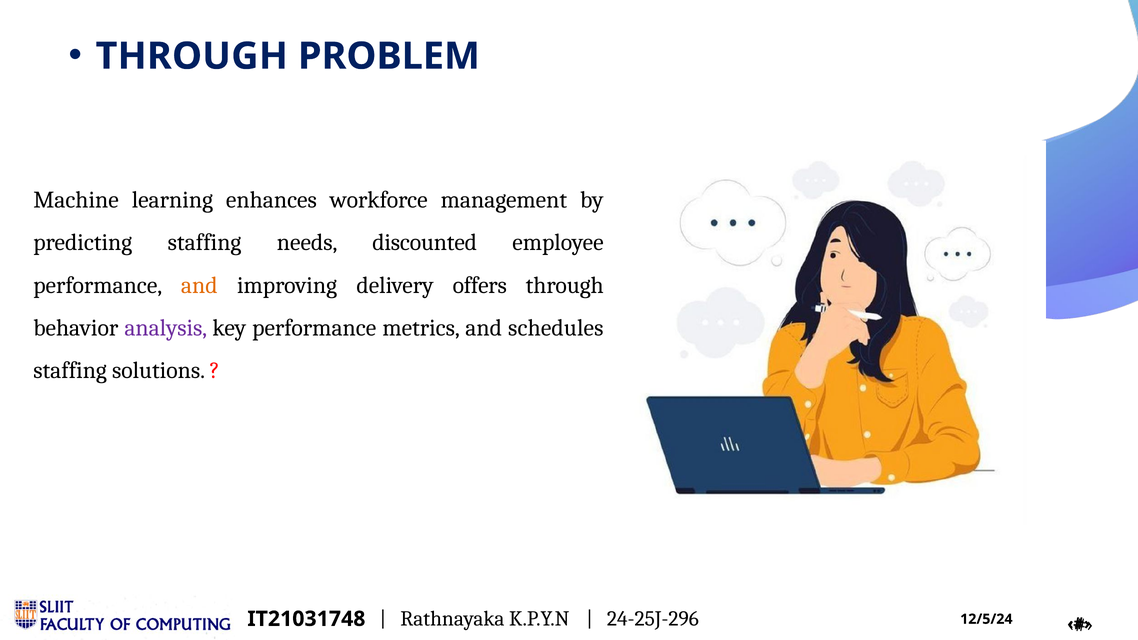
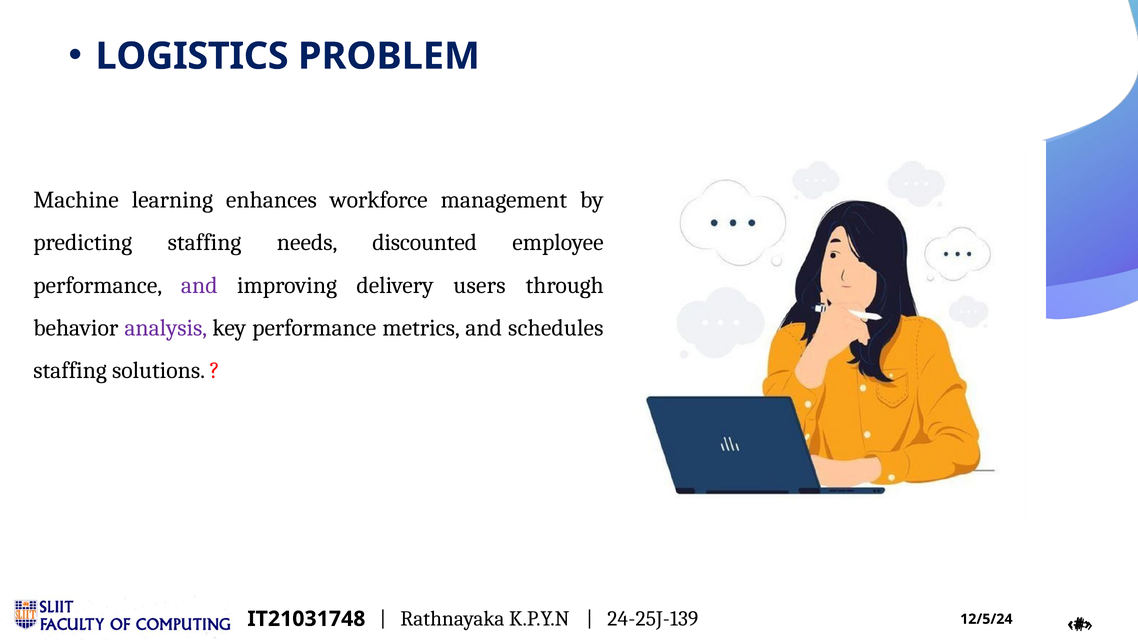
THROUGH: THROUGH -> LOGISTICS (192, 56)
and colour: orange -> purple (199, 285)
offers: offers -> users (479, 285)
24-25J-296: 24-25J-296 -> 24-25J-139 (653, 619)
